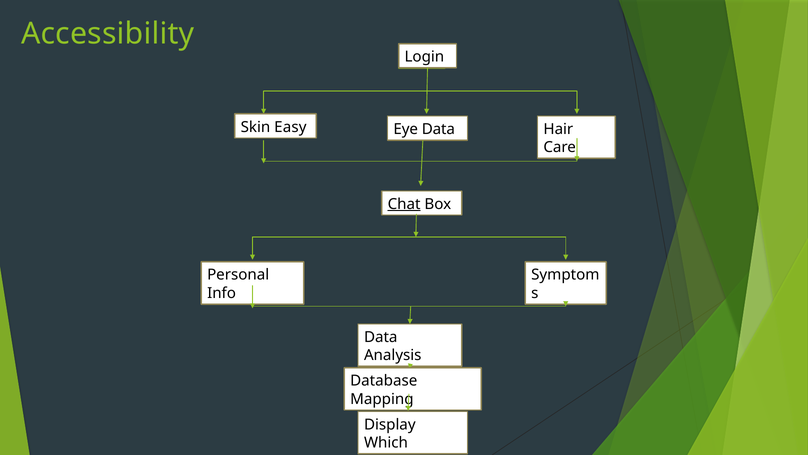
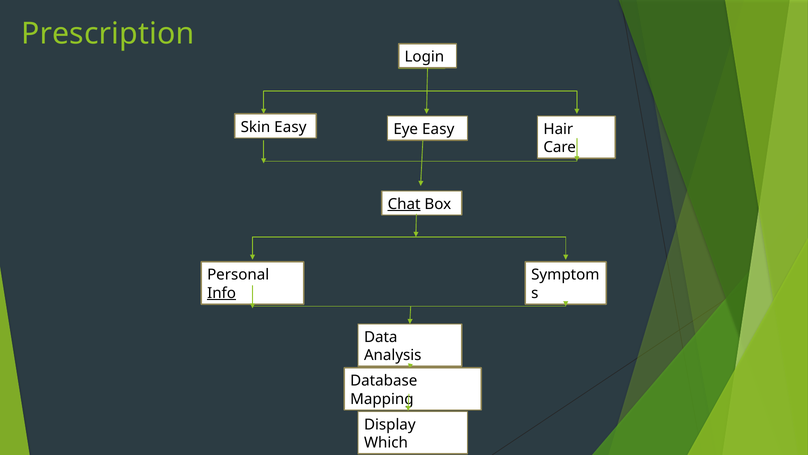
Accessibility: Accessibility -> Prescription (108, 34)
Eye Data: Data -> Easy (438, 129)
Info underline: none -> present (222, 293)
